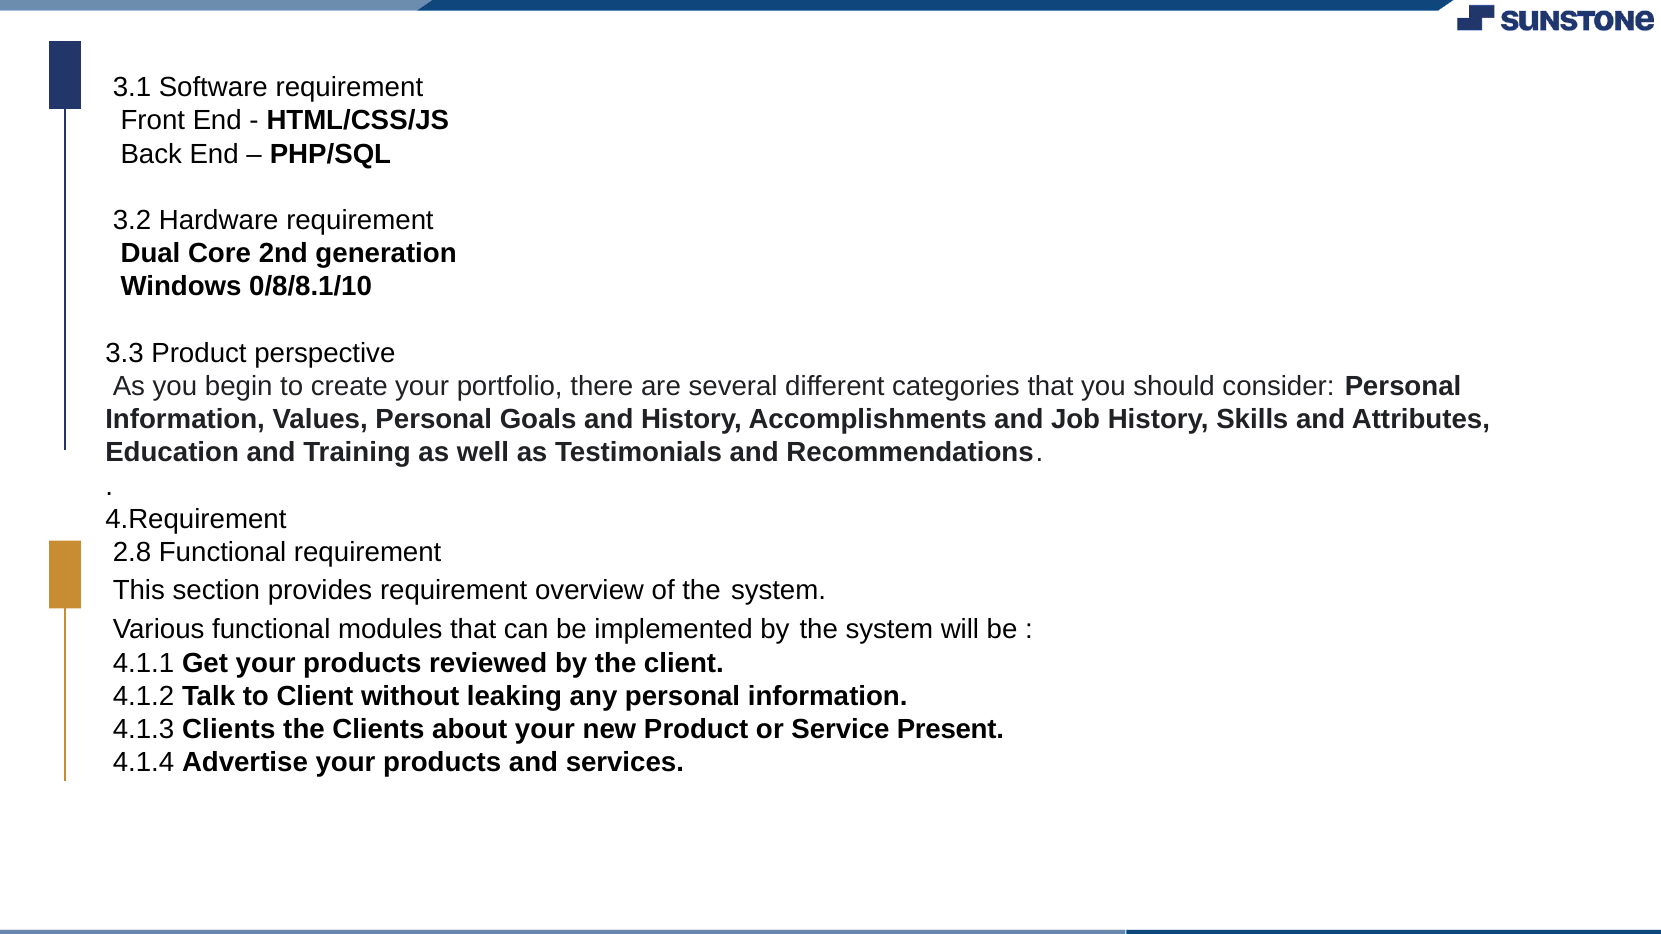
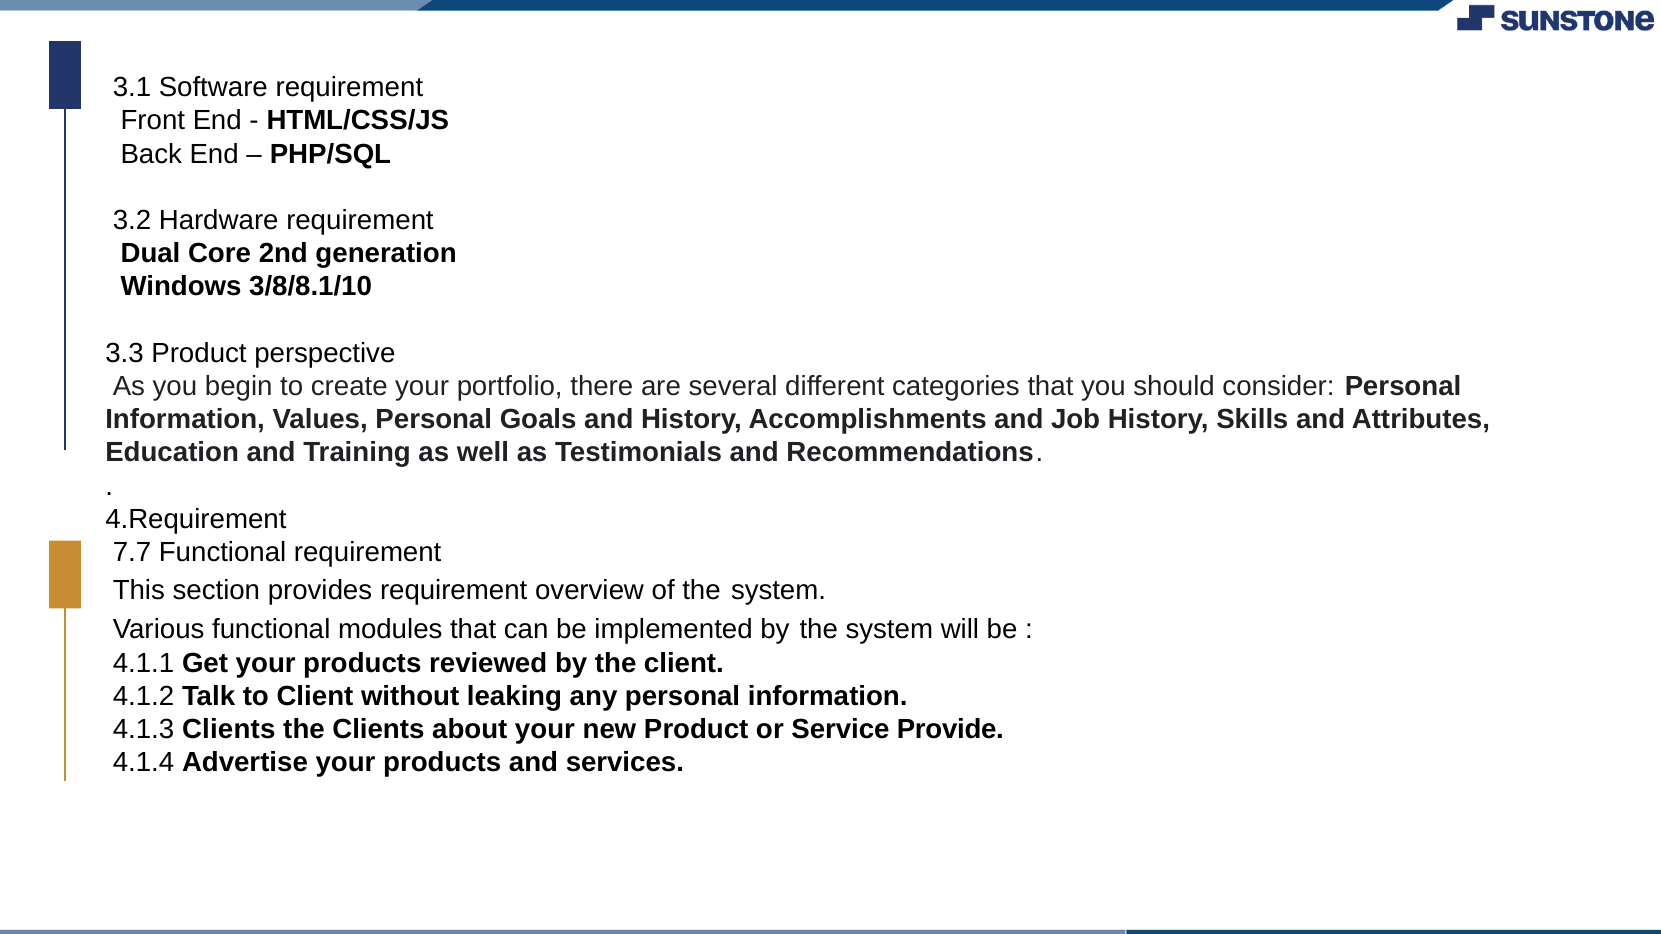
0/8/8.1/10: 0/8/8.1/10 -> 3/8/8.1/10 (311, 287)
2.8: 2.8 -> 7.7 (132, 553)
Present: Present -> Provide (950, 730)
